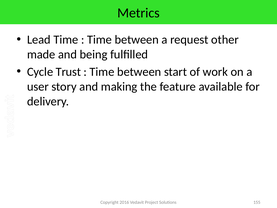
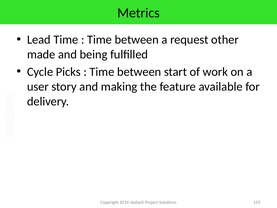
Trust: Trust -> Picks (68, 72)
